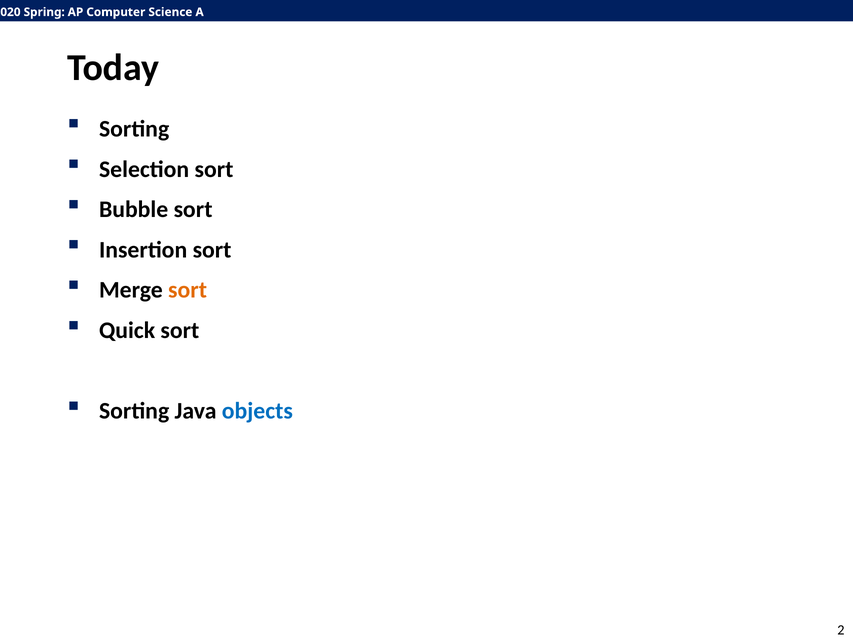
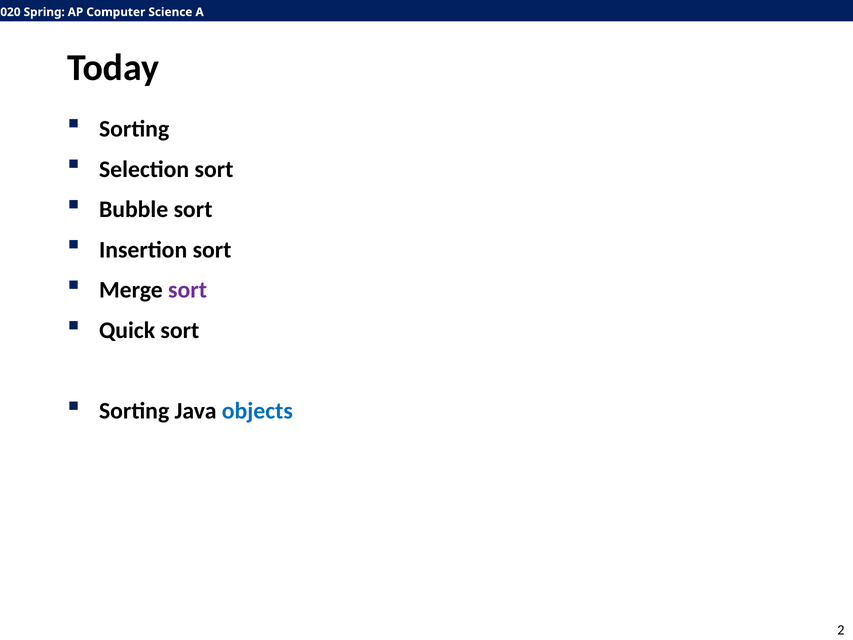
sort colour: orange -> purple (188, 290)
